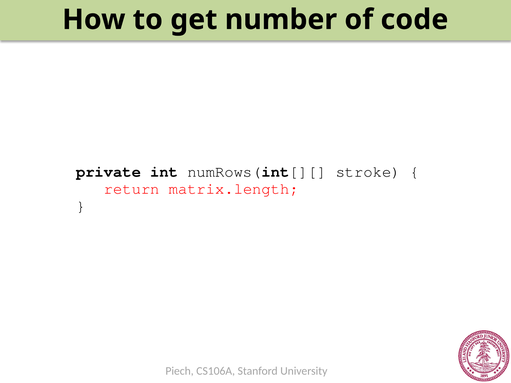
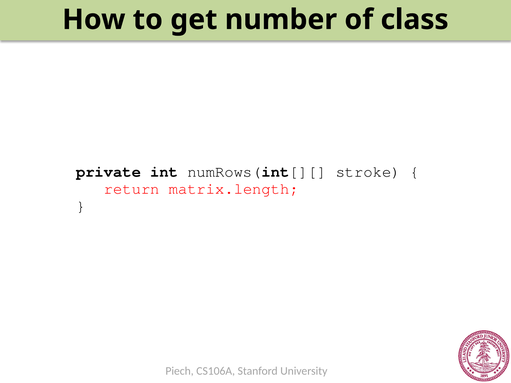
code: code -> class (415, 20)
